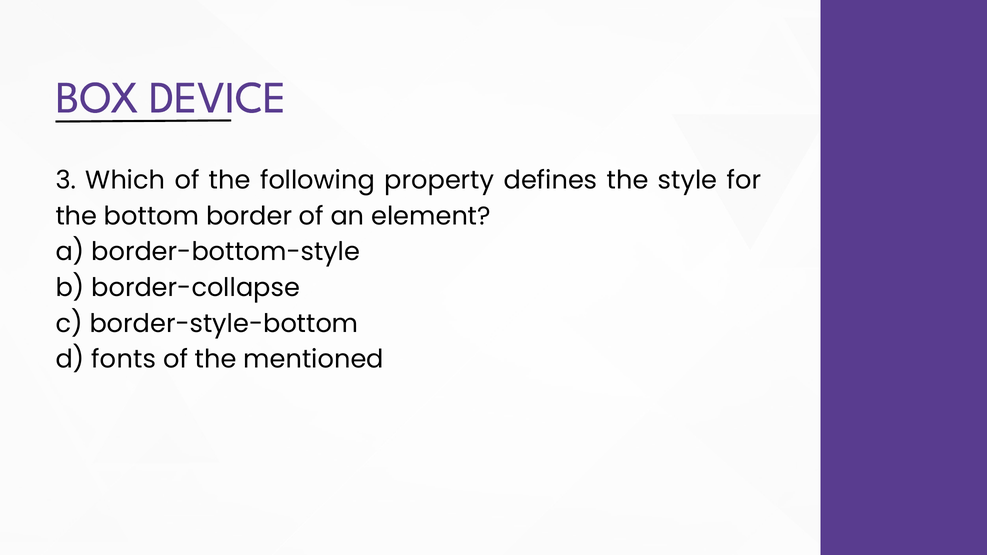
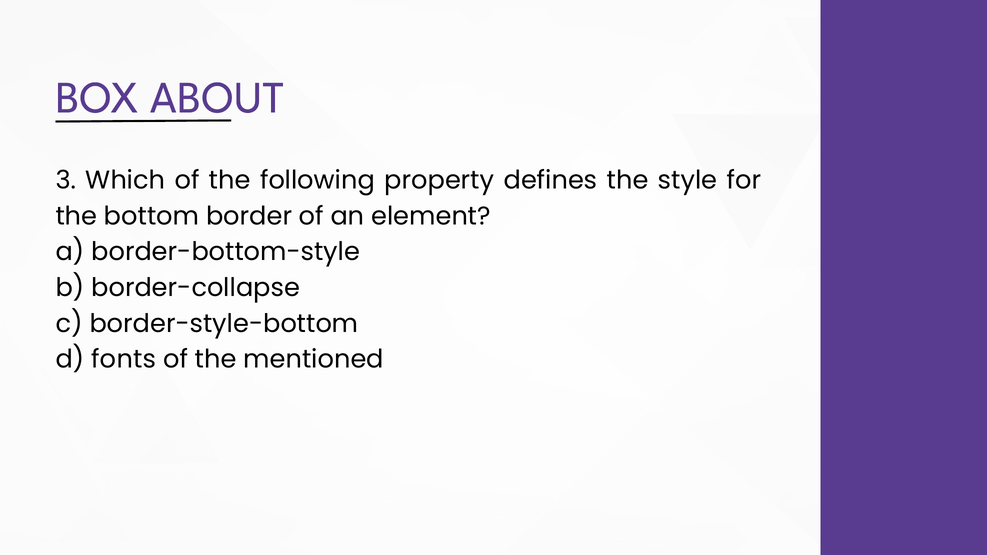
DEVICE: DEVICE -> ABOUT (217, 98)
